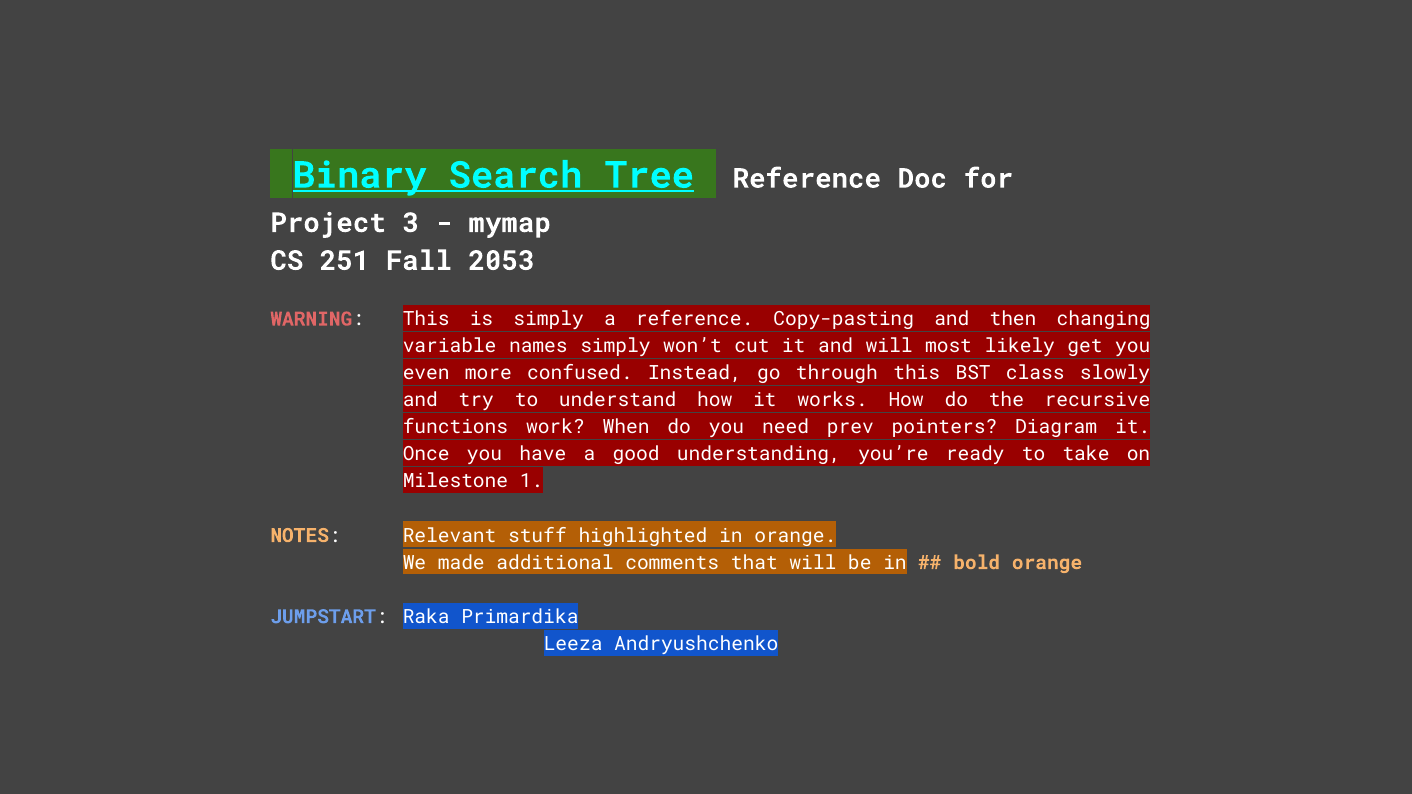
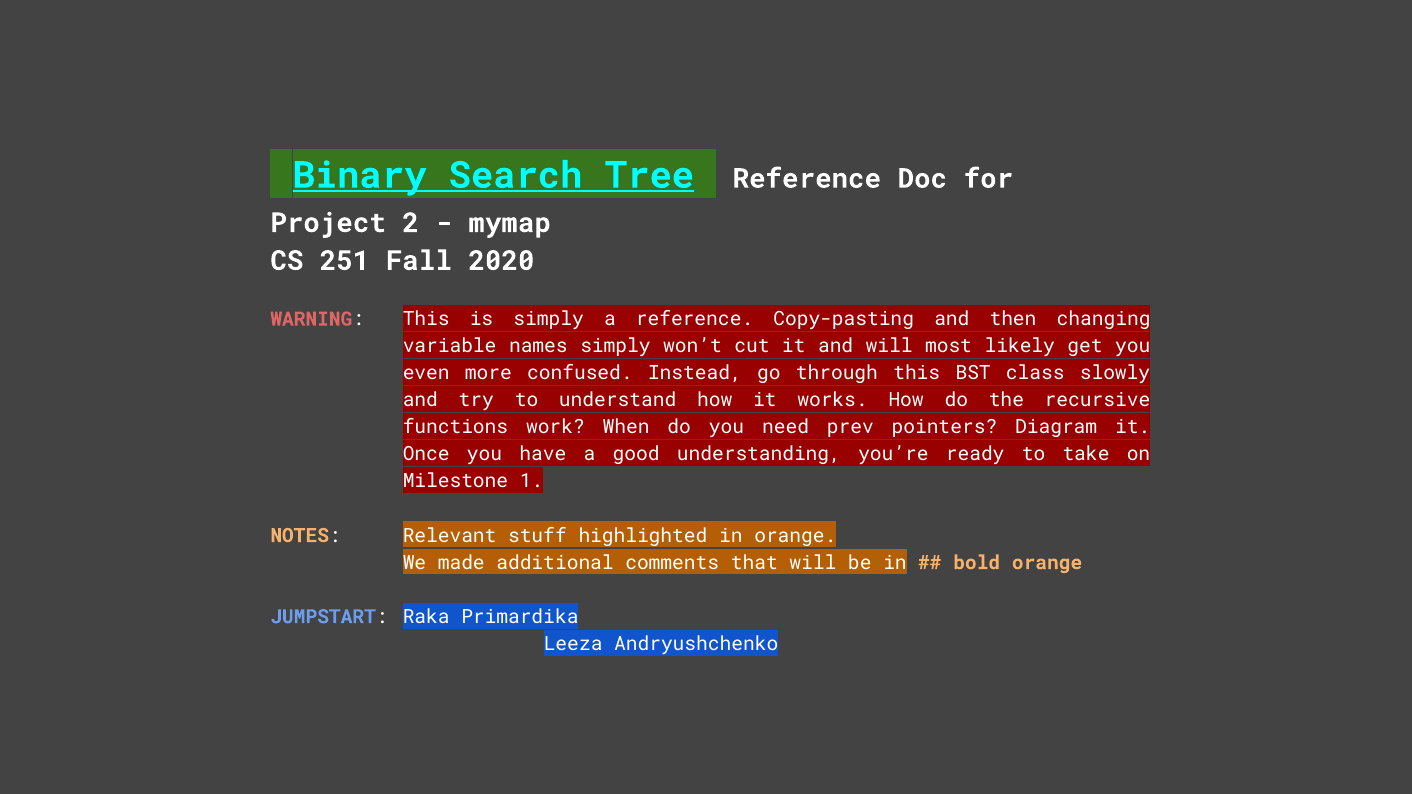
3: 3 -> 2 (411, 223)
2053: 2053 -> 2020 (501, 261)
